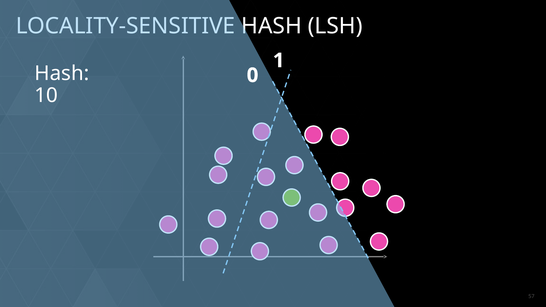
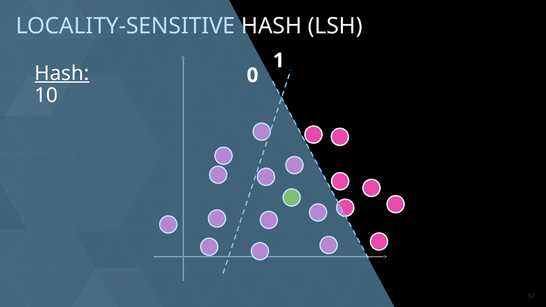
Hash underline: none -> present (62, 73)
